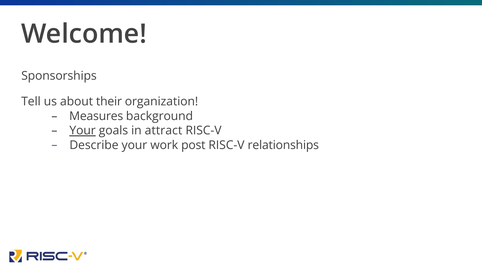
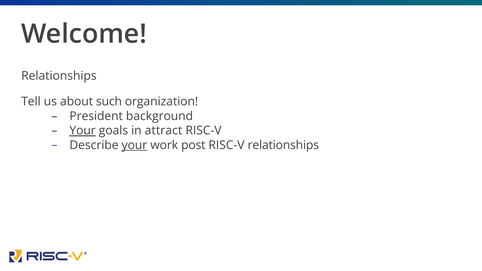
Sponsorships: Sponsorships -> Relationships (59, 76)
their: their -> such (109, 102)
Measures: Measures -> President (96, 116)
your underline: none -> present (134, 145)
